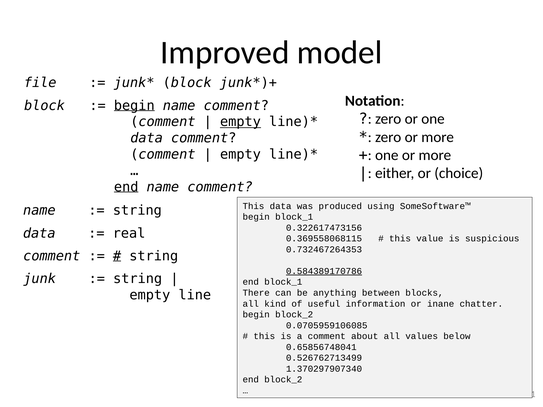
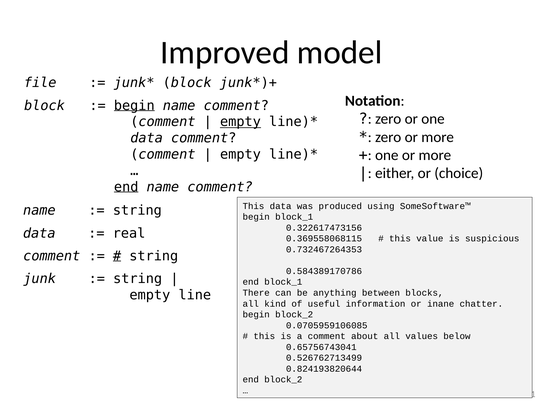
0.584389170786 underline: present -> none (324, 271)
0.65856748041: 0.65856748041 -> 0.65756743041 (321, 347)
1.370297907340: 1.370297907340 -> 0.824193820644 (324, 369)
